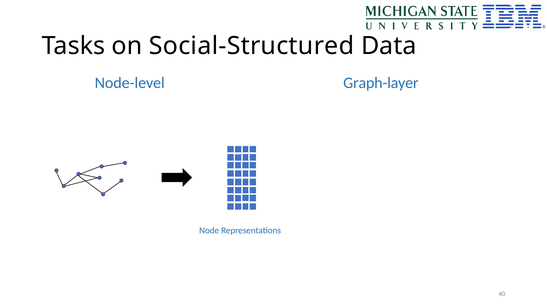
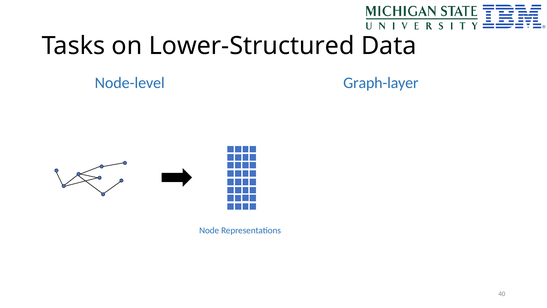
Social-Structured: Social-Structured -> Lower-Structured (252, 46)
